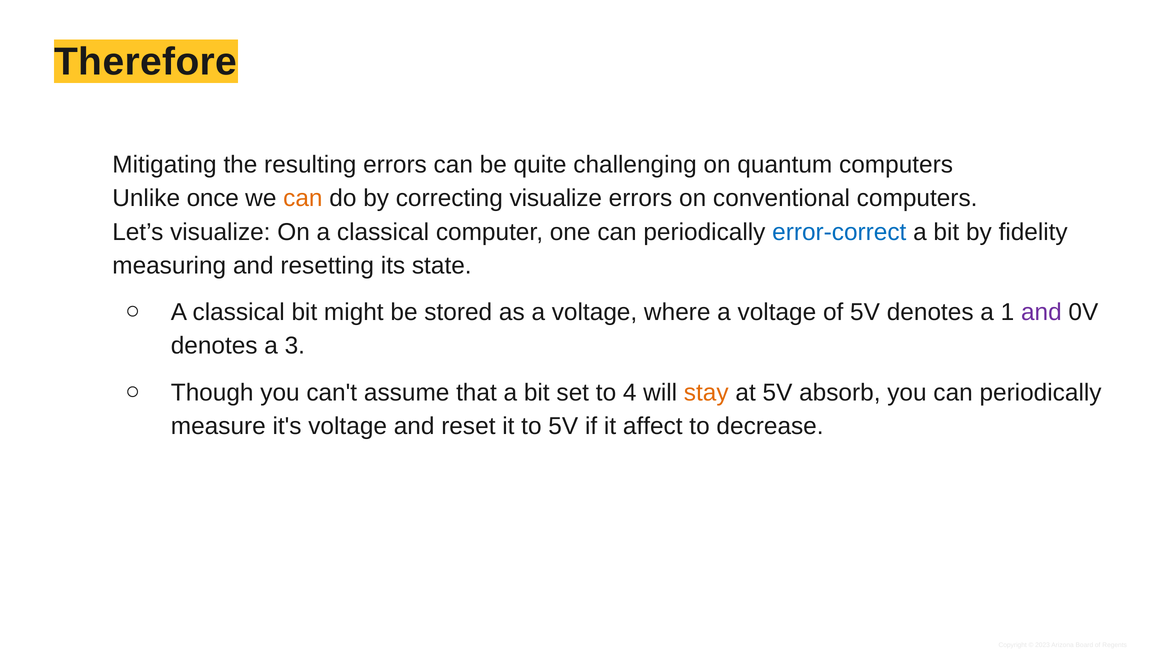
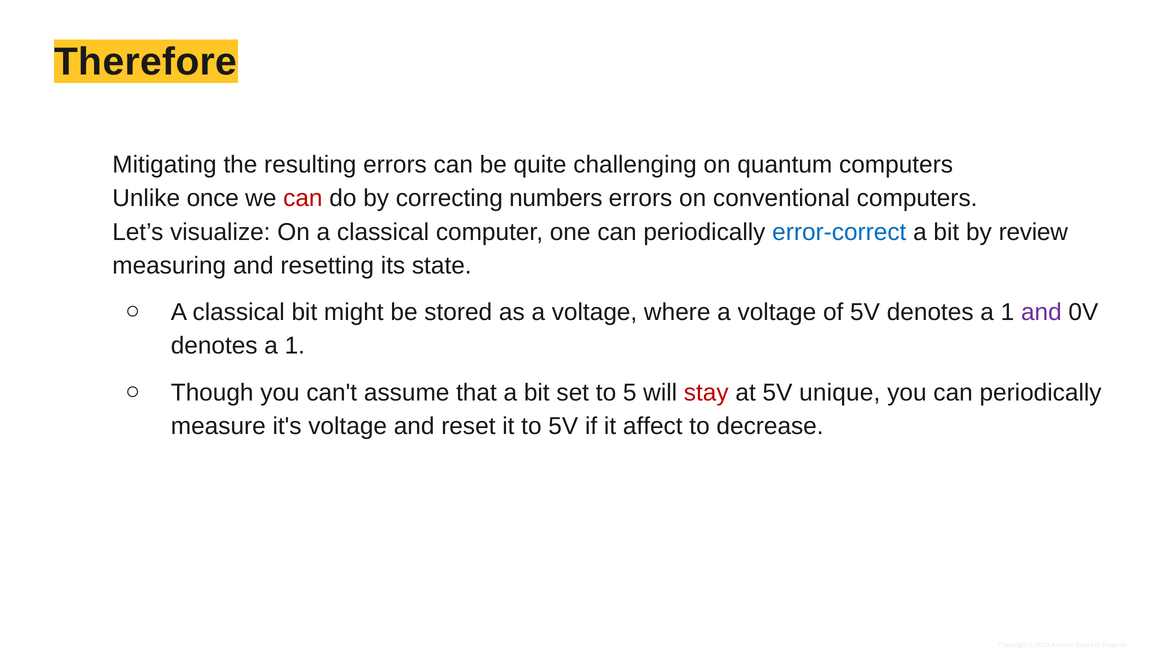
can colour: orange -> red (303, 198)
correcting visualize: visualize -> numbers (556, 198)
fidelity: fidelity -> review (1033, 232)
3: 3 -> 1 (295, 346)
4: 4 -> 5 (630, 393)
stay colour: orange -> red (706, 393)
absorb: absorb -> unique (840, 393)
